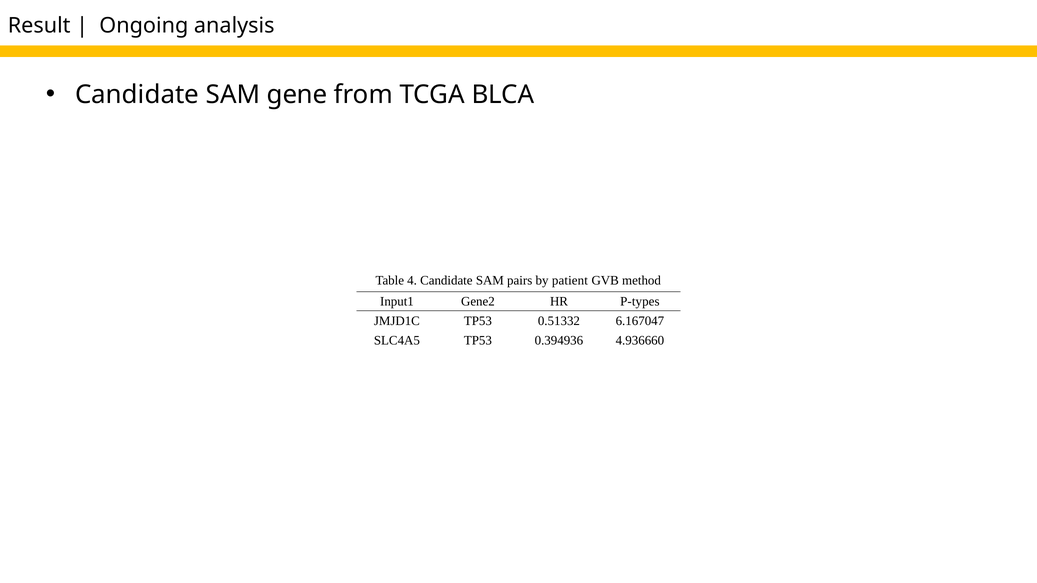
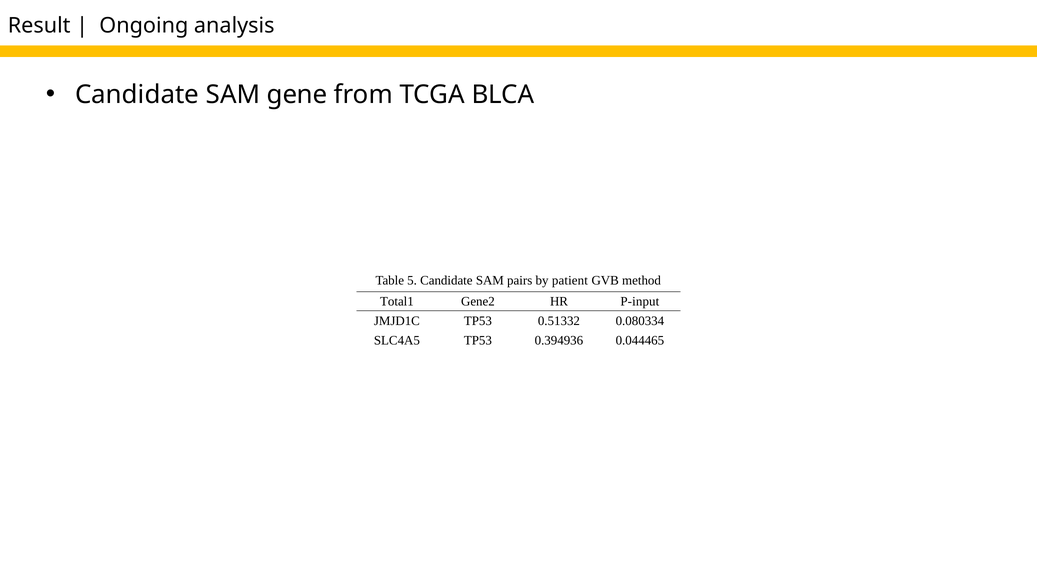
4: 4 -> 5 (412, 281)
Input1: Input1 -> Total1 (397, 302)
P-types: P-types -> P-input (640, 302)
6.167047: 6.167047 -> 0.080334 (640, 321)
4.936660: 4.936660 -> 0.044465 (640, 341)
